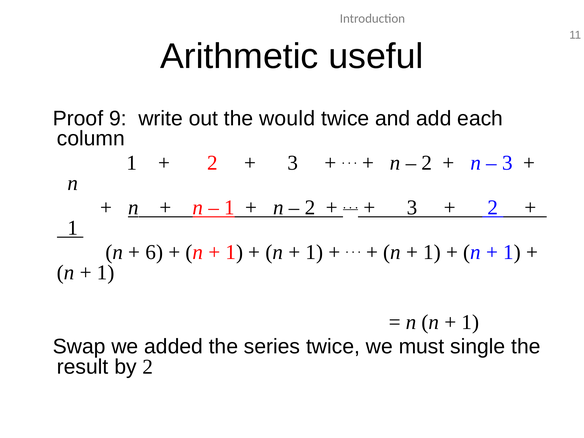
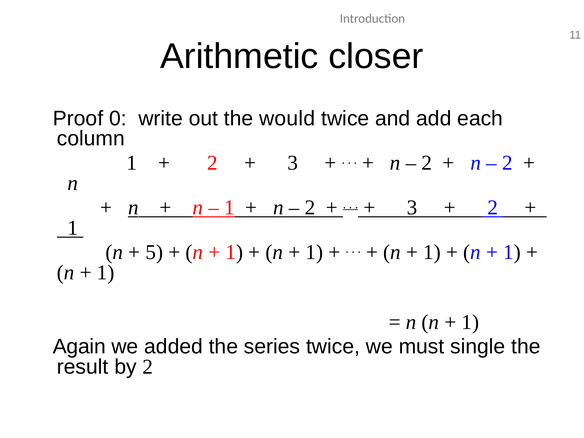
useful: useful -> closer (376, 57)
9: 9 -> 0 (118, 118)
3: 3 -> 2 (507, 163)
6: 6 -> 5 (154, 252)
Swap: Swap -> Again (79, 346)
